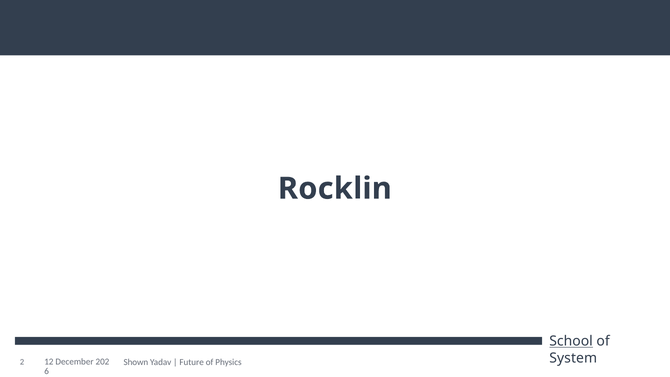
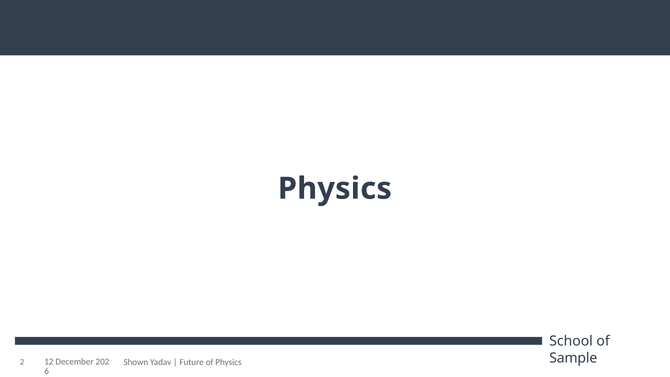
Rocklin: Rocklin -> Physics (335, 189)
School underline: present -> none (571, 341)
System: System -> Sample (573, 358)
